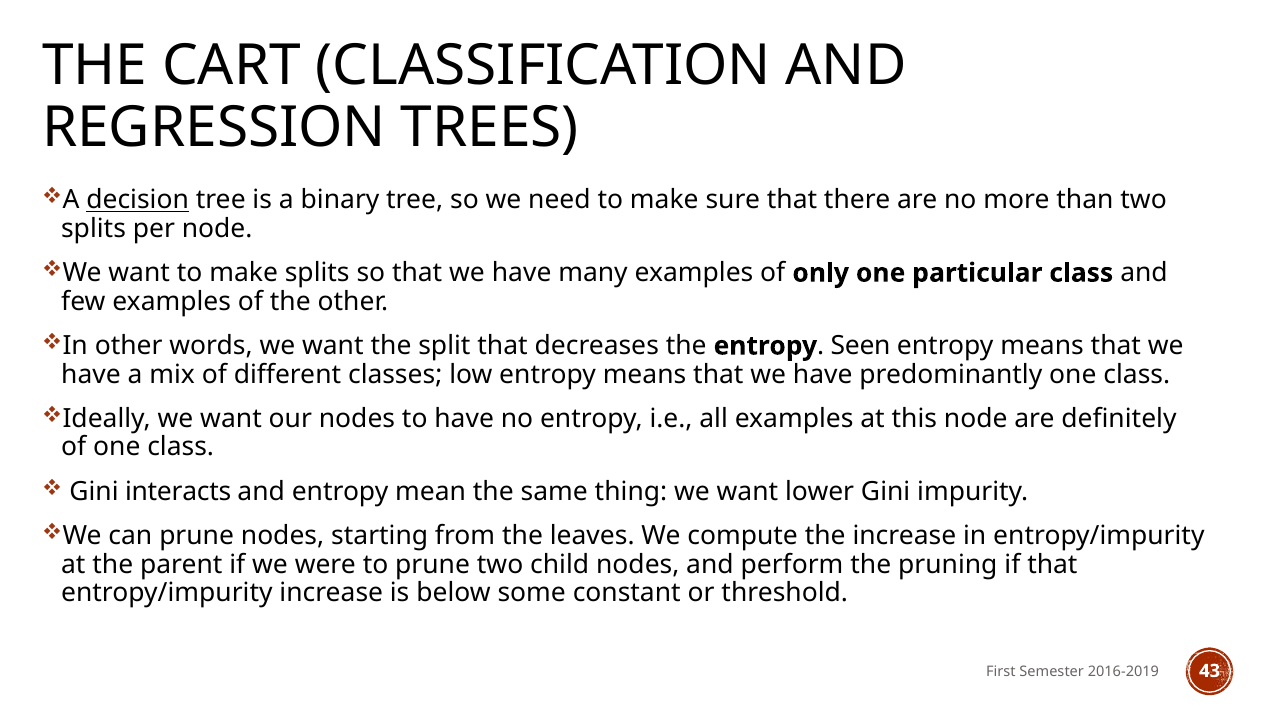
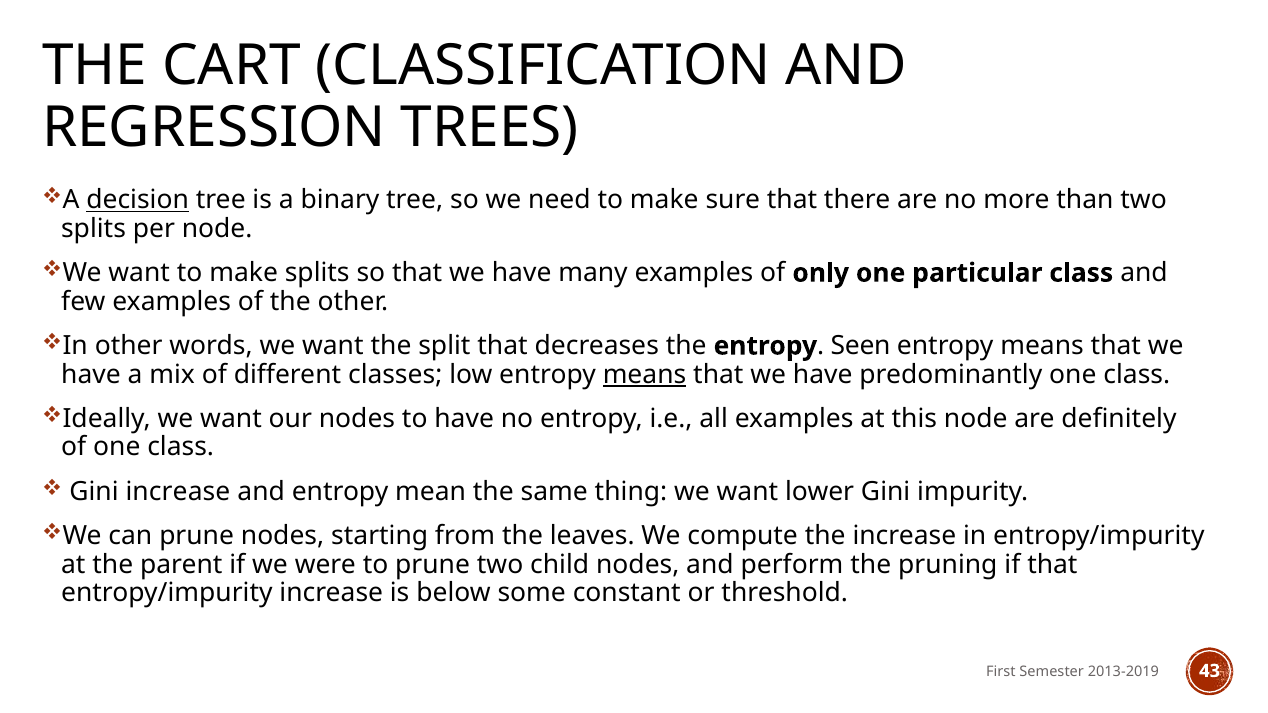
means underline: none -> present (645, 374)
Gini interacts: interacts -> increase (178, 492)
2016-2019: 2016-2019 -> 2013-2019 (1123, 672)
